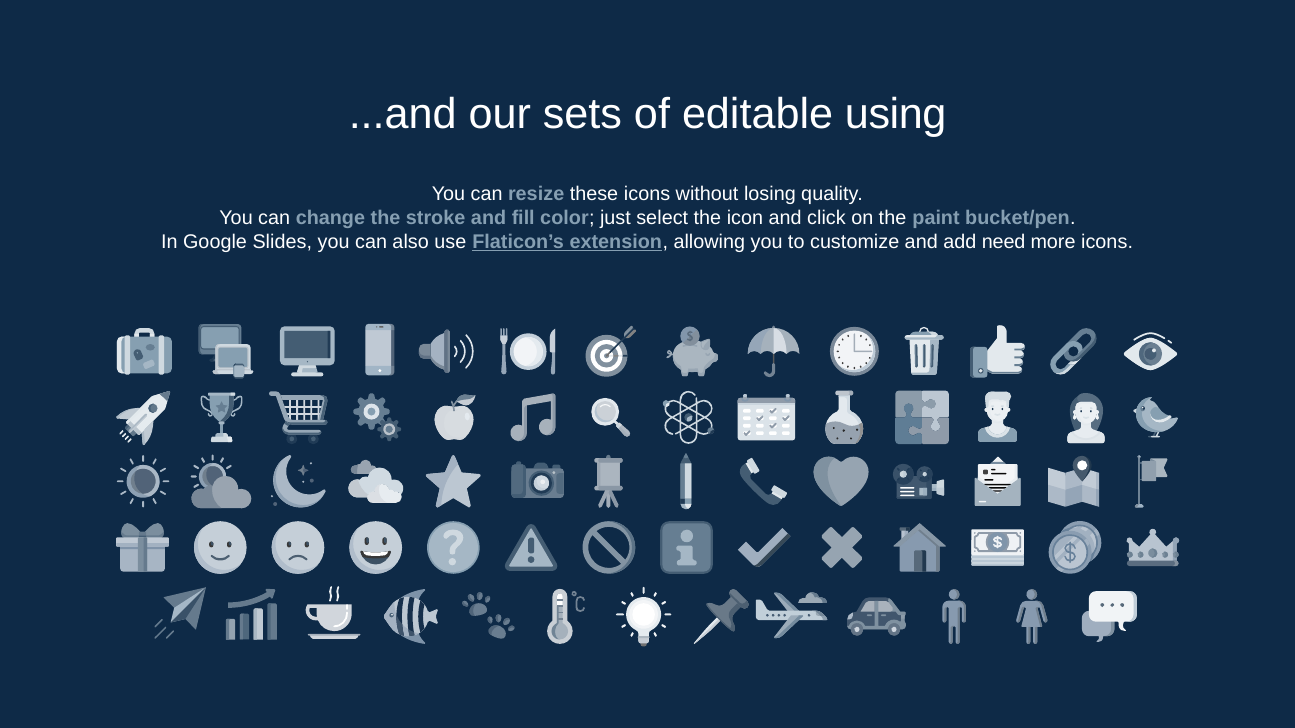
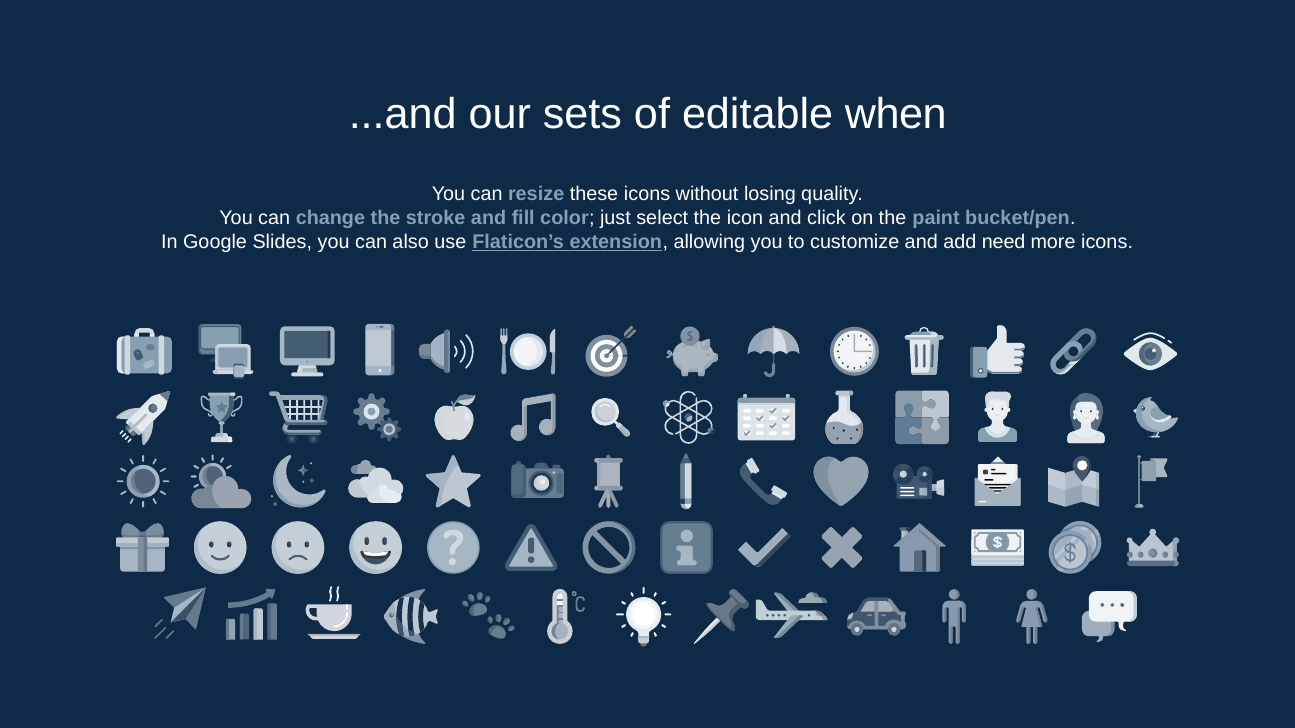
using: using -> when (896, 114)
